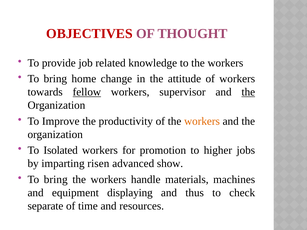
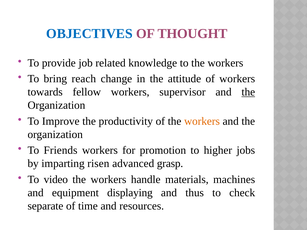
OBJECTIVES colour: red -> blue (89, 34)
home: home -> reach (84, 79)
fellow underline: present -> none (87, 92)
Isolated: Isolated -> Friends (61, 150)
show: show -> grasp (170, 164)
bring: bring -> video (56, 180)
